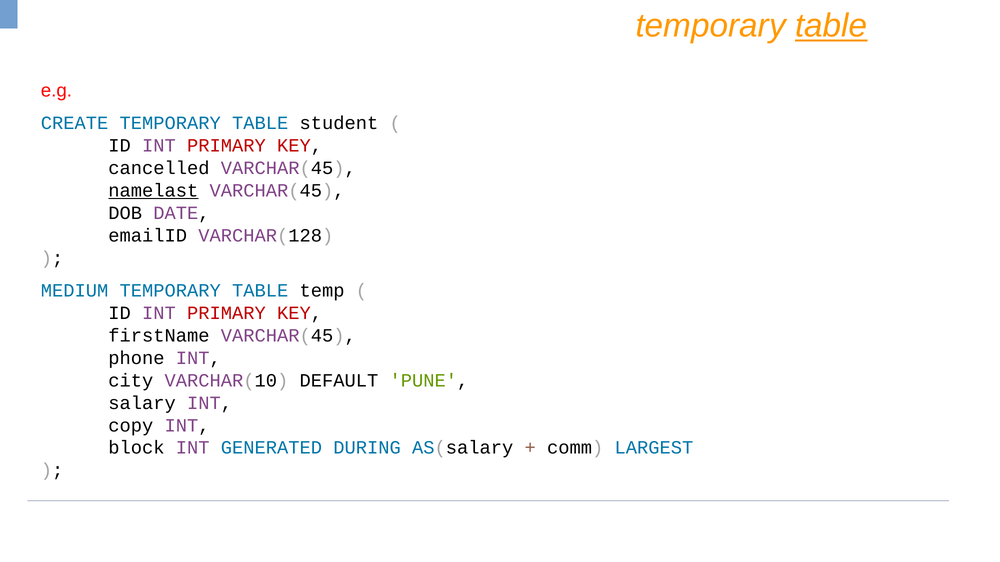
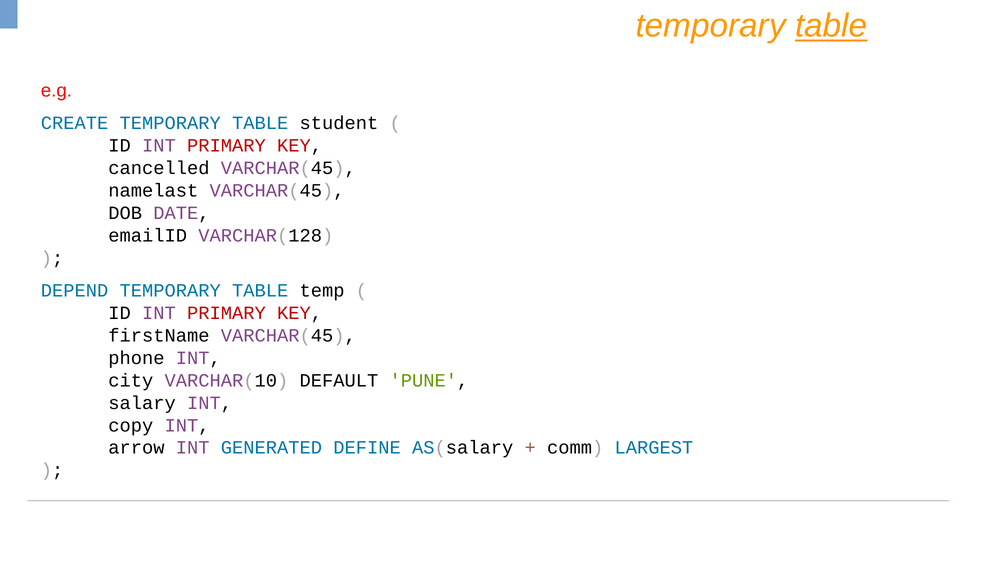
namelast underline: present -> none (153, 191)
MEDIUM: MEDIUM -> DEPEND (75, 291)
block: block -> arrow (136, 448)
DURING: DURING -> DEFINE (367, 448)
